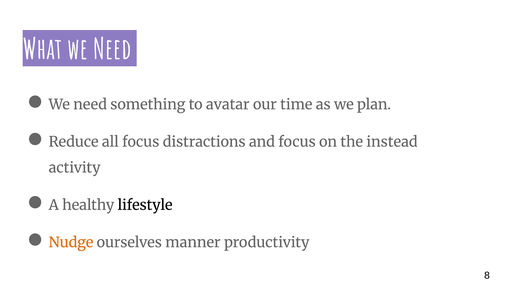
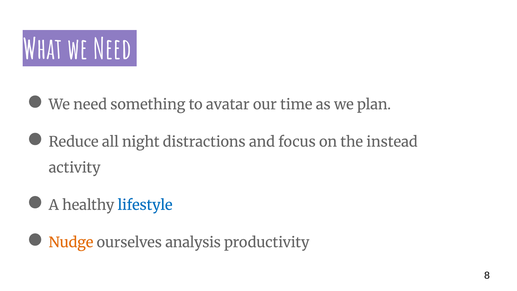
all focus: focus -> night (141, 142)
lifestyle colour: black -> blue (145, 205)
manner: manner -> analysis (193, 242)
